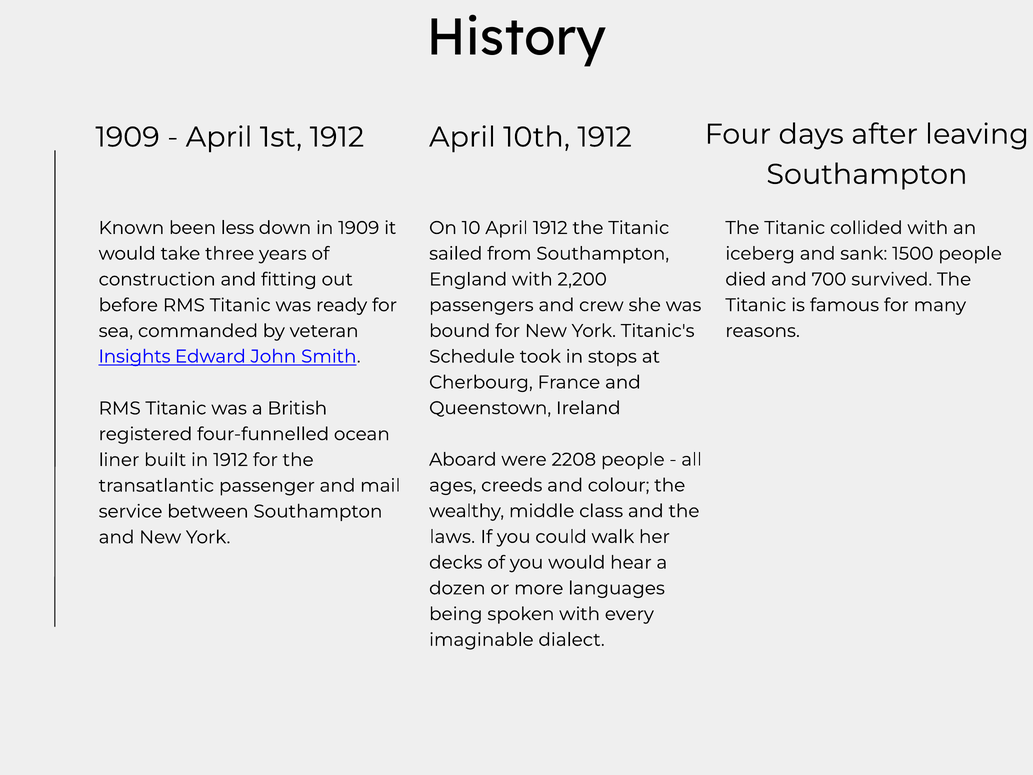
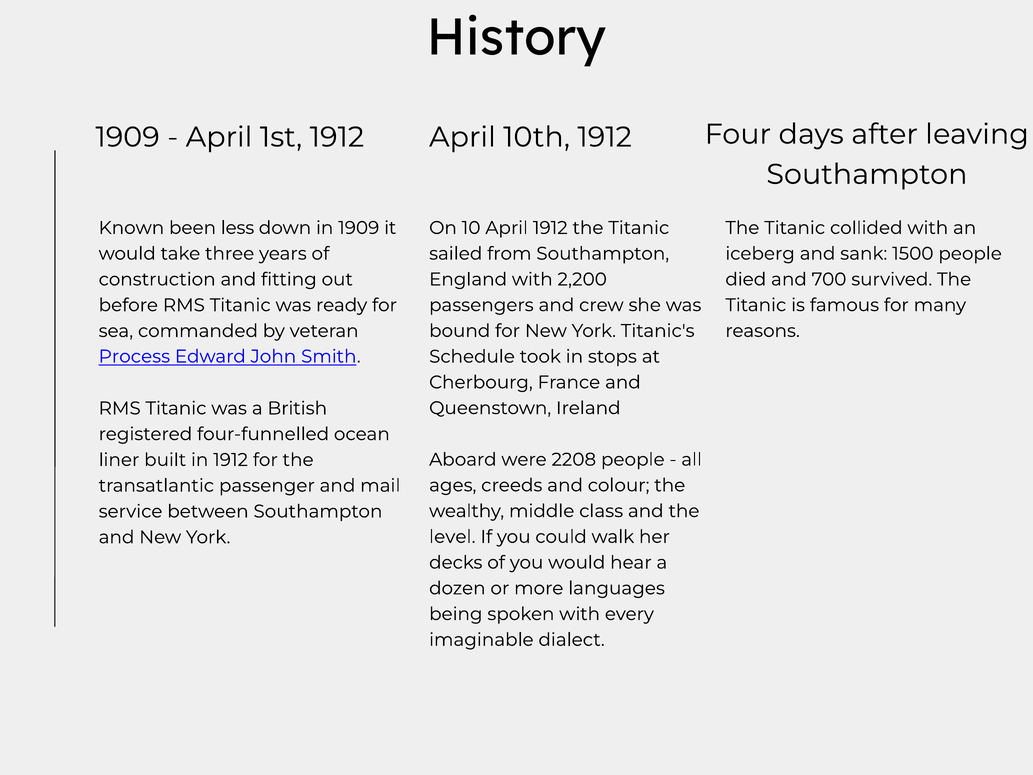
Insights: Insights -> Process (134, 356)
laws: laws -> level (452, 537)
